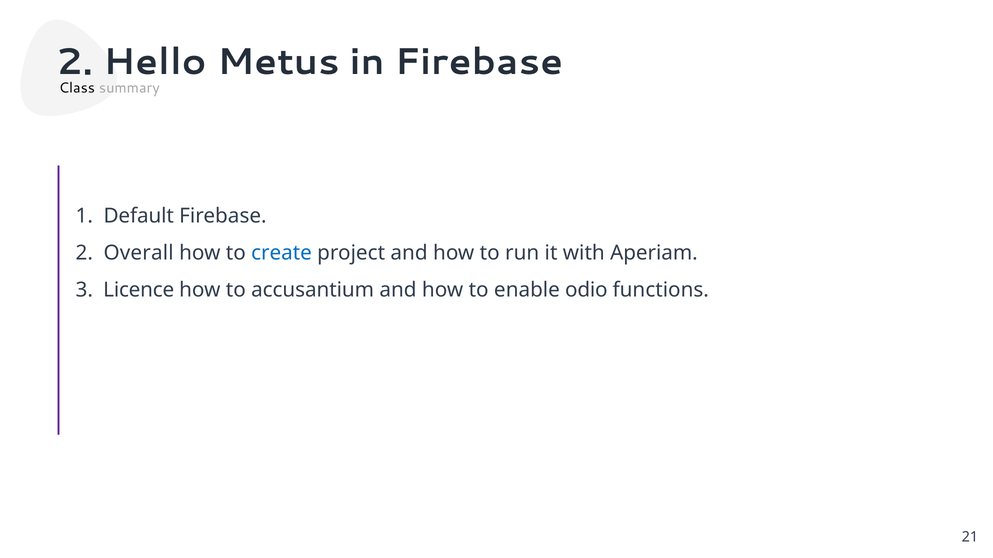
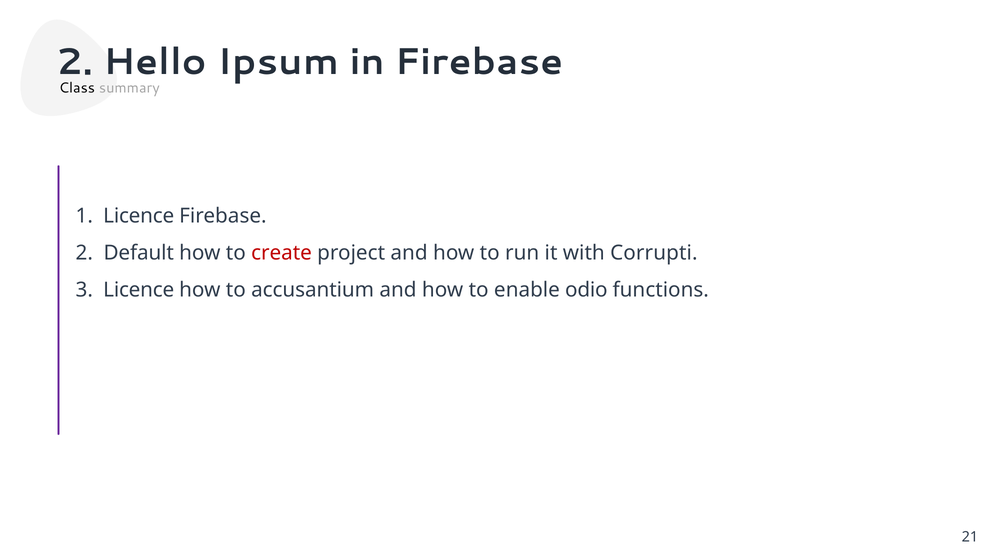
Metus: Metus -> Ipsum (278, 62)
Default: Default -> Licence (139, 216)
Overall: Overall -> Default (139, 253)
create colour: blue -> red (282, 253)
Aperiam: Aperiam -> Corrupti (654, 253)
